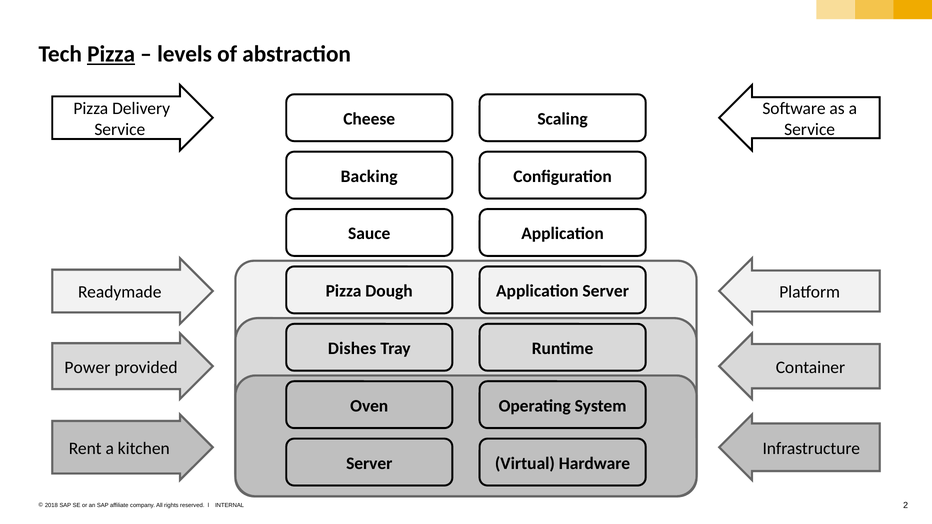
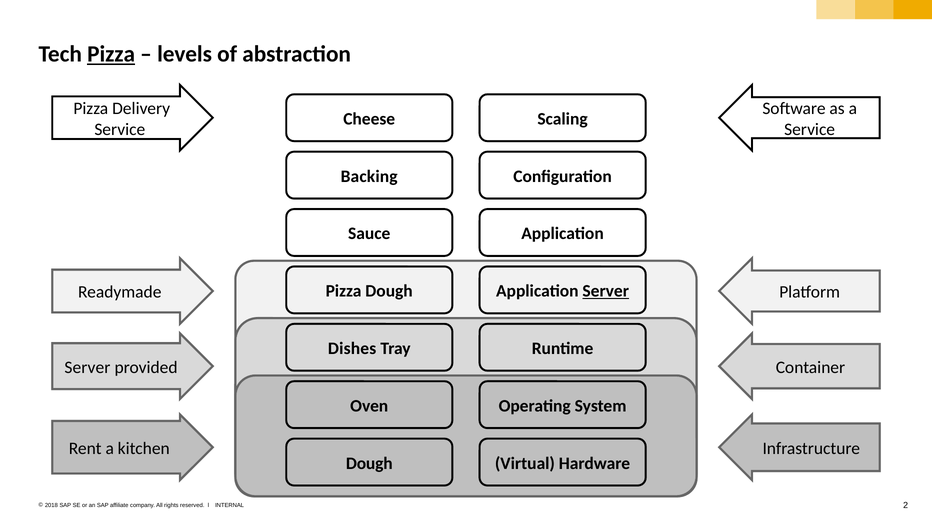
Server underline: none -> present (606, 291)
Power: Power -> Server (87, 367)
Server: Server -> Dough (369, 463)
